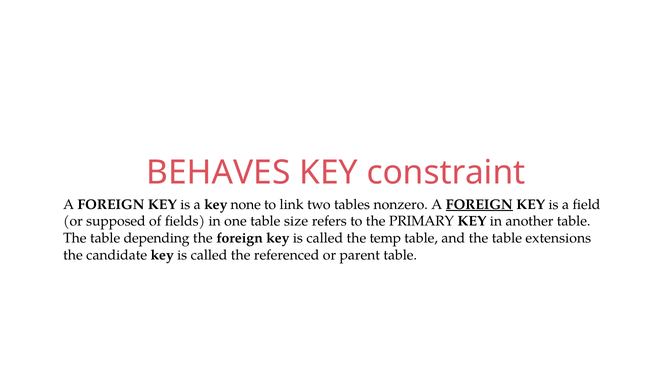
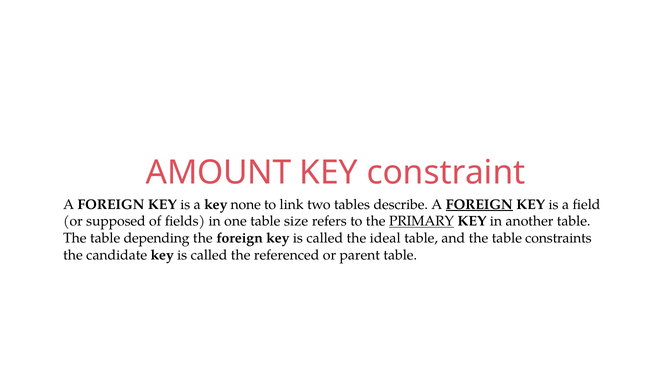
BEHAVES: BEHAVES -> AMOUNT (219, 173)
nonzero: nonzero -> describe (401, 204)
PRIMARY underline: none -> present (421, 221)
temp: temp -> ideal (385, 238)
extensions: extensions -> constraints (558, 238)
